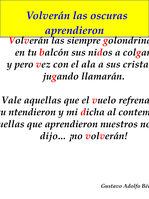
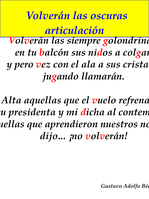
aprendieron: aprendieron -> articulación (75, 30)
Vale: Vale -> Alta (11, 100)
ntendieron: ntendieron -> presidenta (32, 112)
